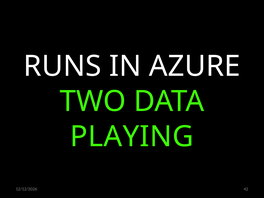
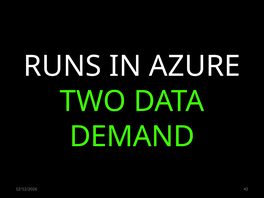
PLAYING: PLAYING -> DEMAND (132, 137)
